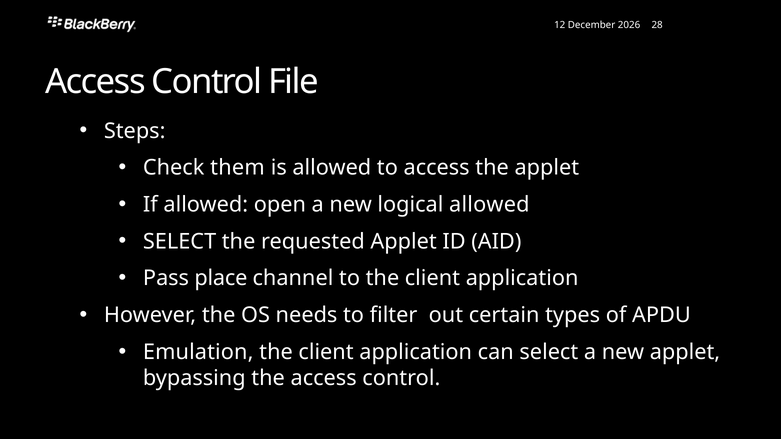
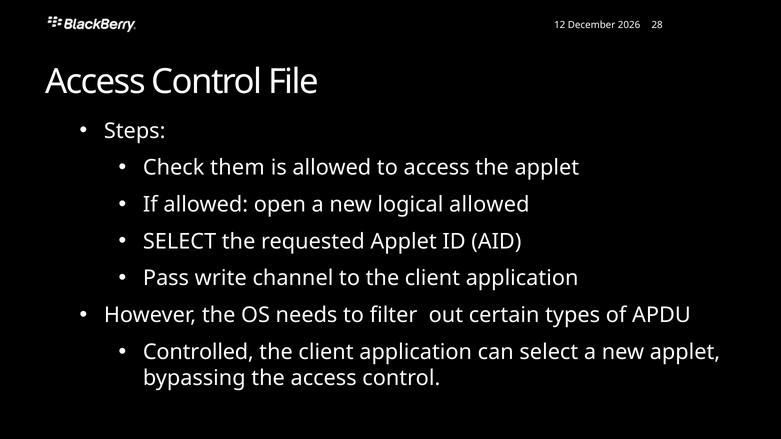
place: place -> write (221, 279)
Emulation: Emulation -> Controlled (198, 352)
